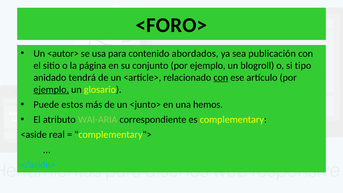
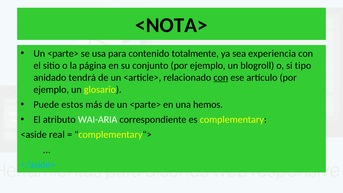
<FORO>: <FORO> -> <NOTA> (171, 25)
<autor>: <autor> -> <parte> (63, 53)
abordados: abordados -> totalmente (195, 53)
publicación: publicación -> experiencia (272, 53)
ejemplo underline: present -> none (51, 89)
de un <junto>: <junto> -> <parte> (145, 105)
WAI-ARIA colour: light green -> white (98, 120)
